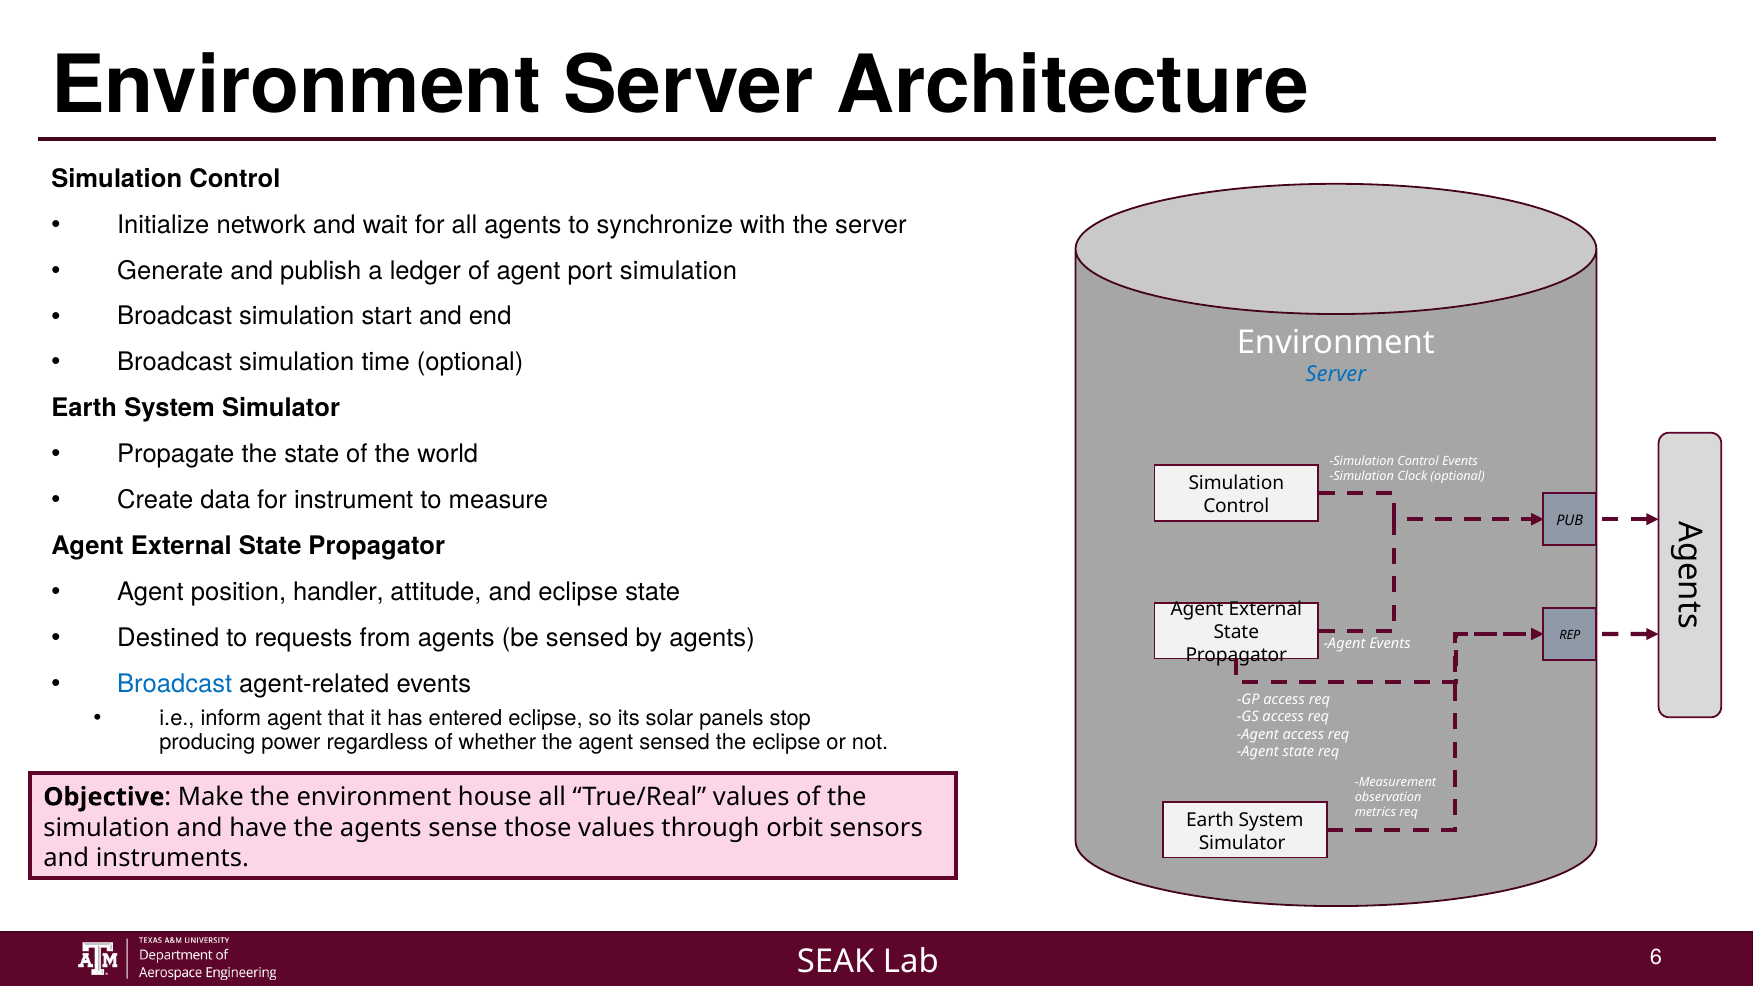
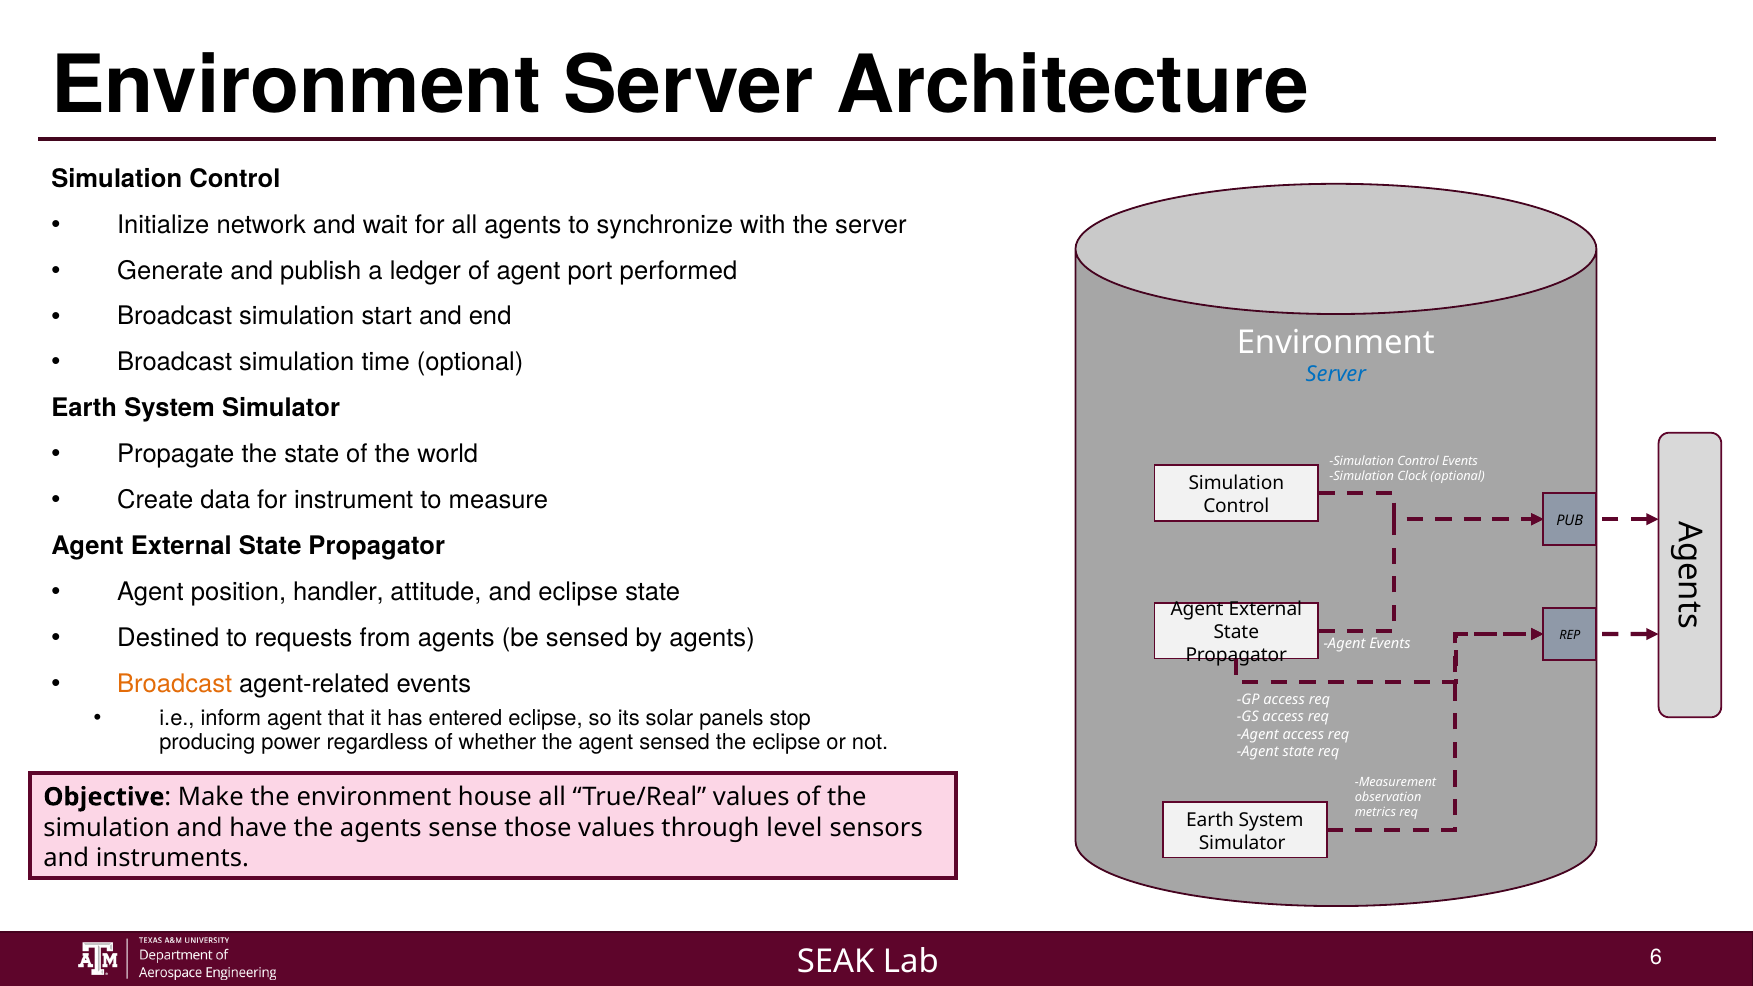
port simulation: simulation -> performed (679, 271)
Broadcast colour: blue -> orange (175, 684)
orbit: orbit -> level (794, 828)
